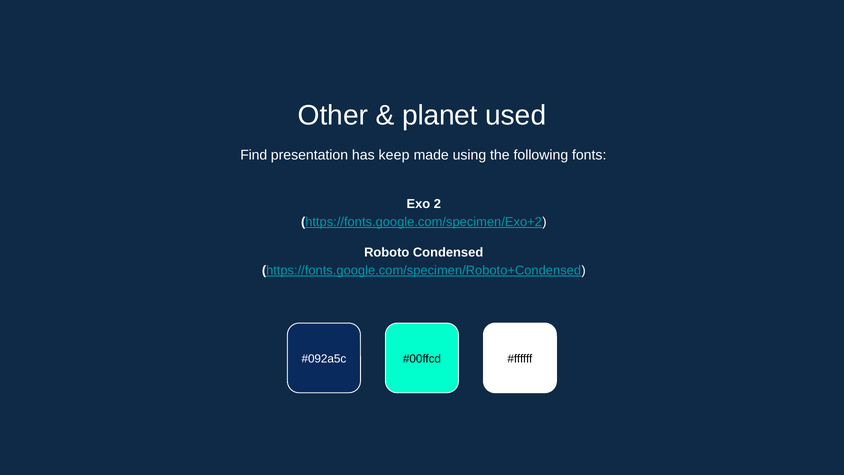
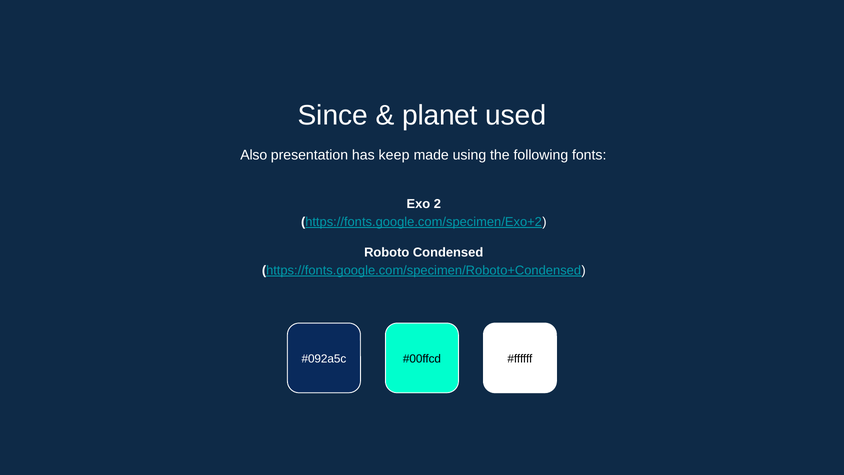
Other: Other -> Since (333, 115)
Find: Find -> Also (254, 155)
